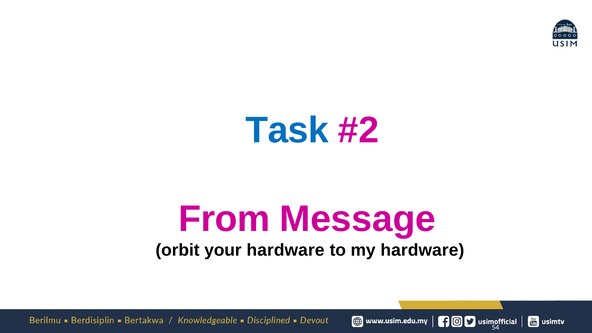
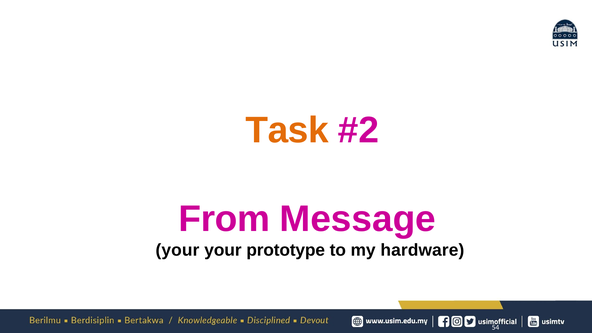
Task colour: blue -> orange (287, 130)
orbit: orbit -> your (177, 250)
your hardware: hardware -> prototype (286, 250)
